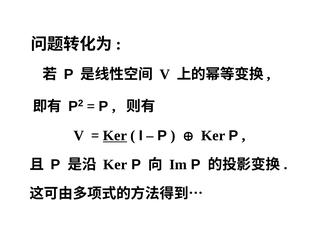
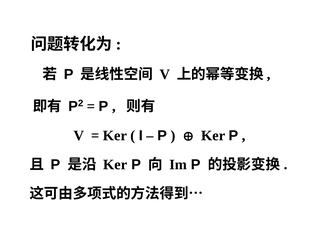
Ker underline: present -> none (115, 136)
